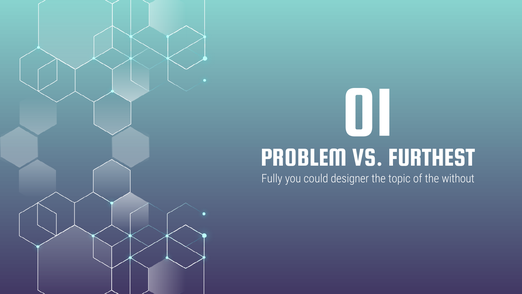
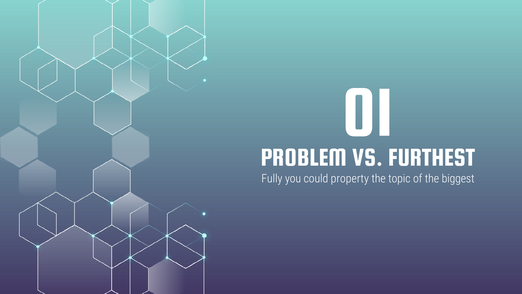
designer: designer -> property (350, 179)
without: without -> biggest (458, 179)
